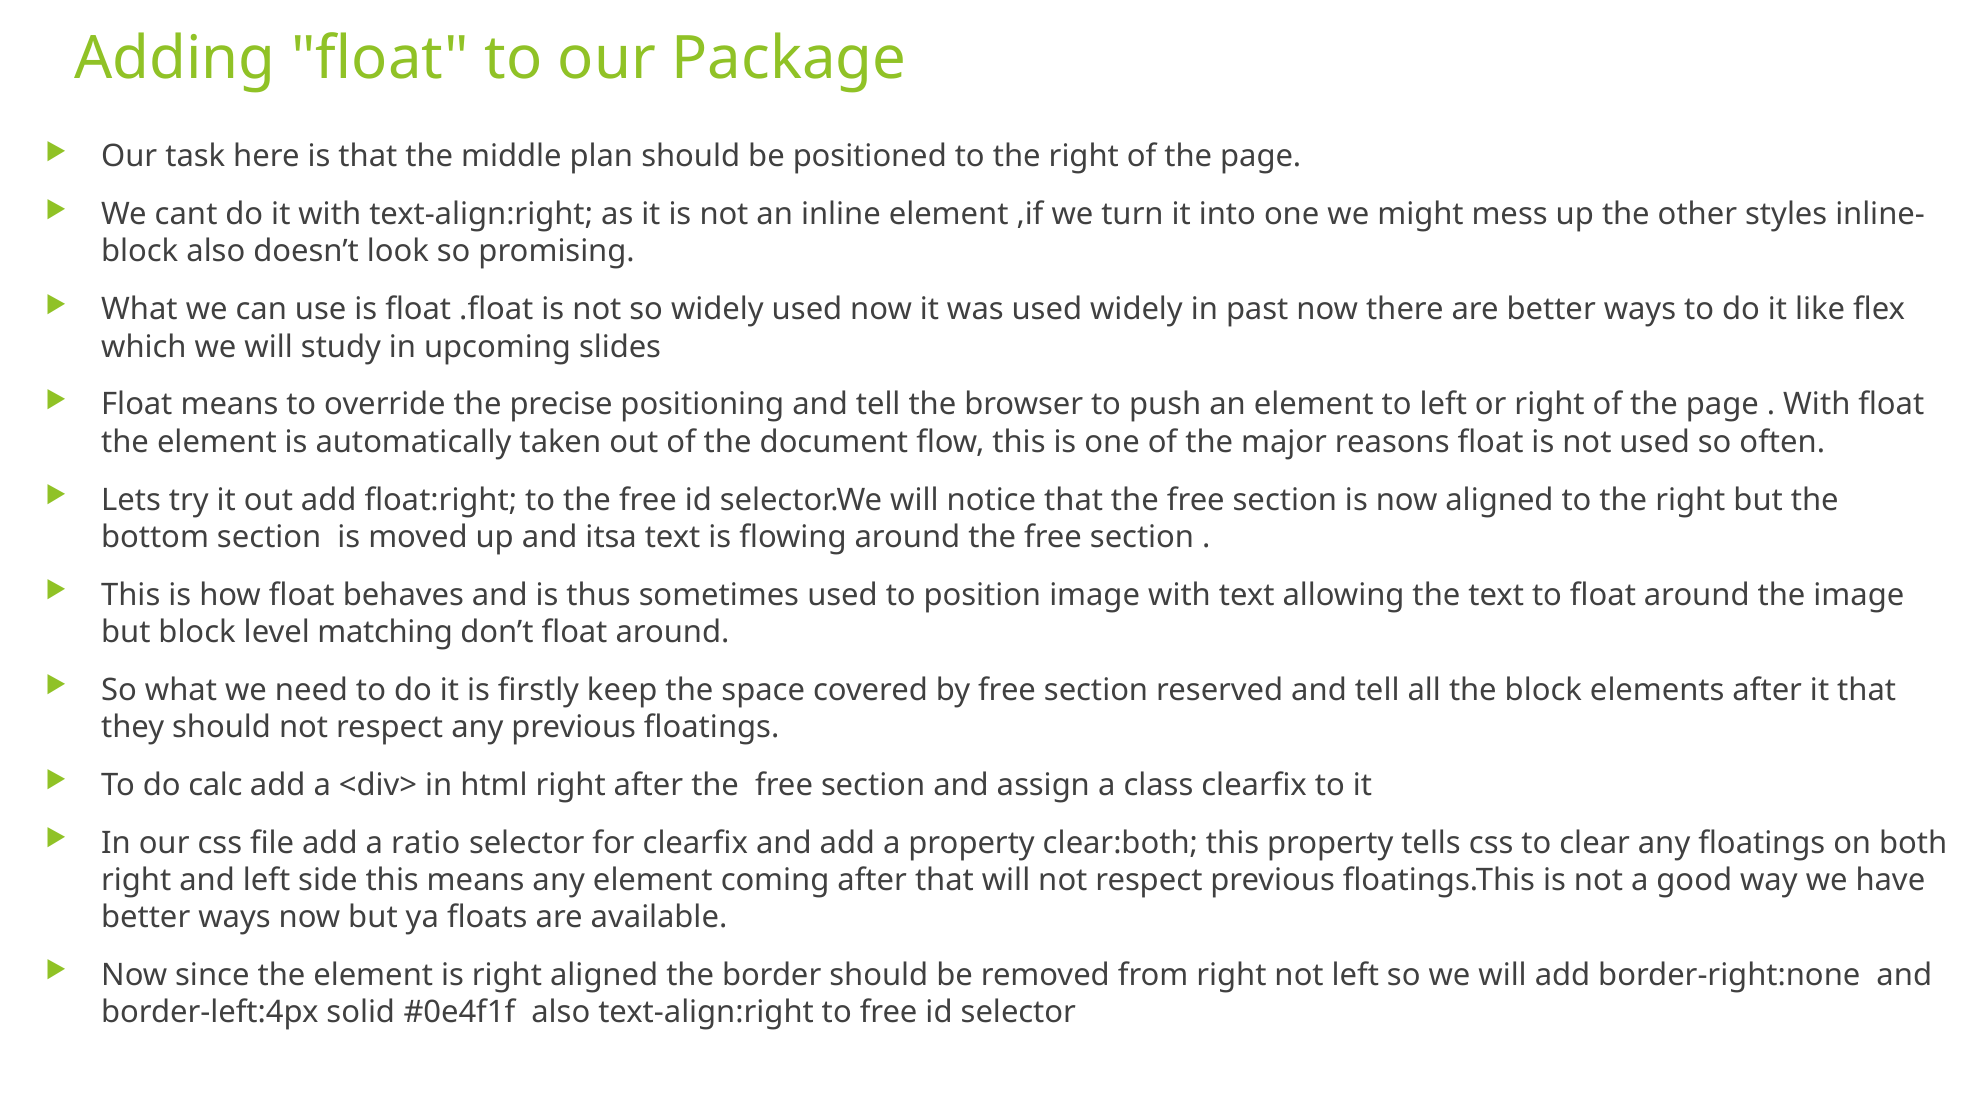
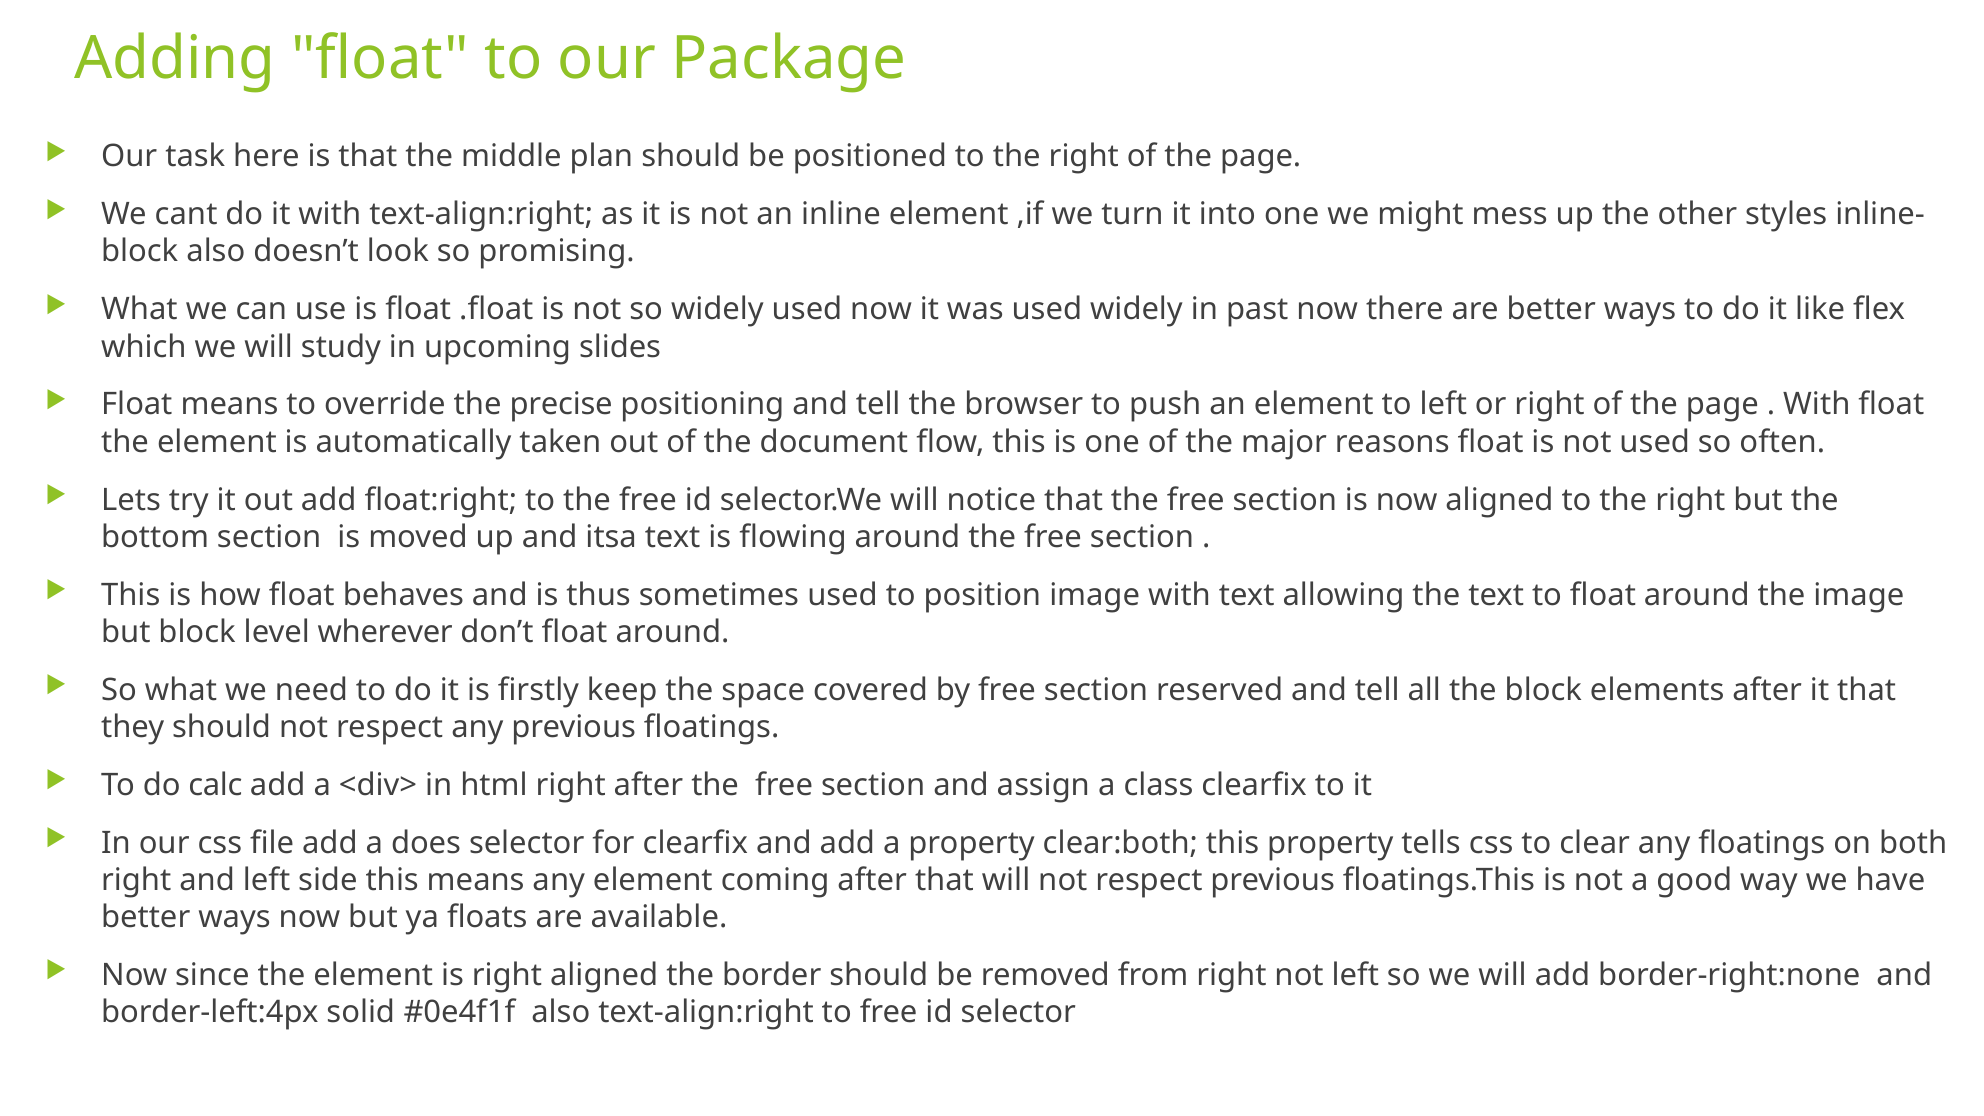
matching: matching -> wherever (385, 632)
ratio: ratio -> does (426, 843)
